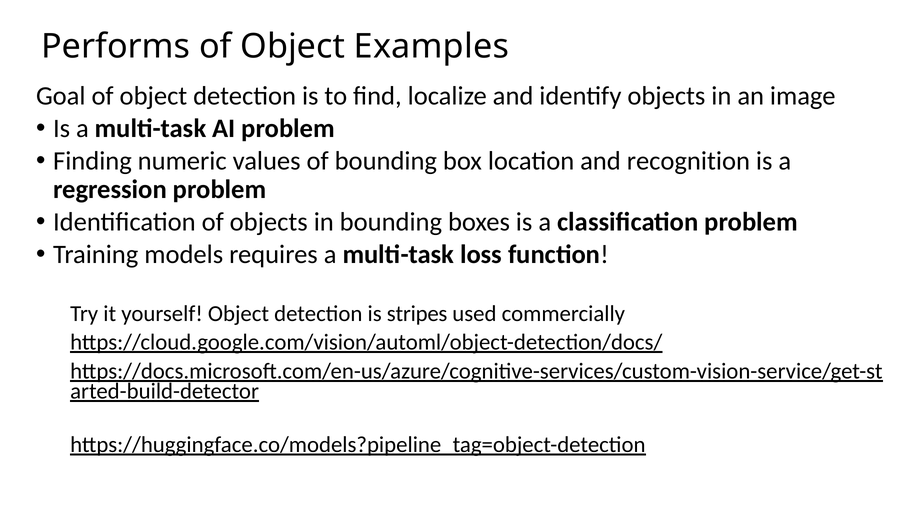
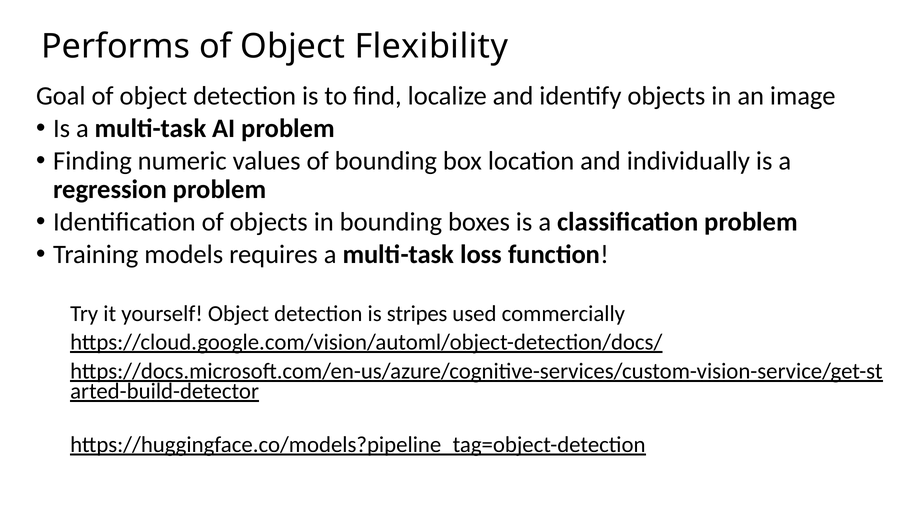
Examples: Examples -> Flexibility (431, 46)
recognition: recognition -> individually (688, 161)
